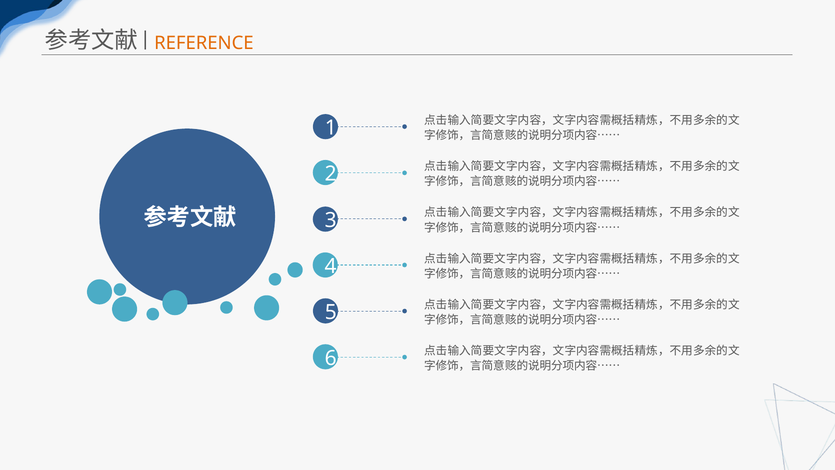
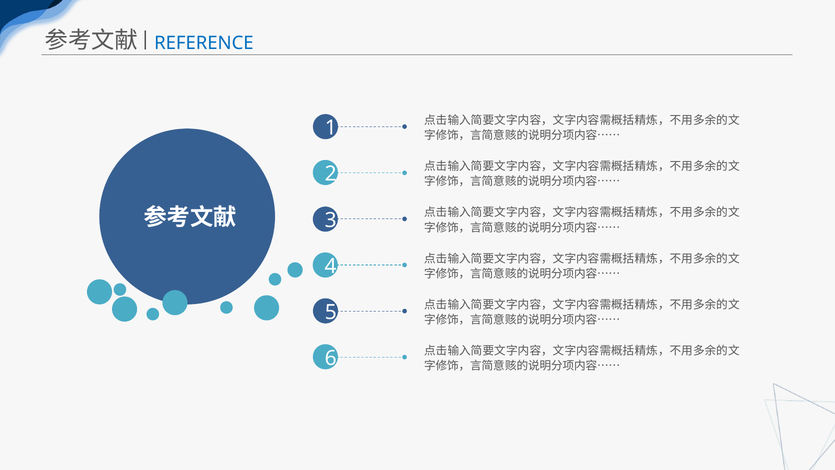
REFERENCE colour: orange -> blue (204, 43)
